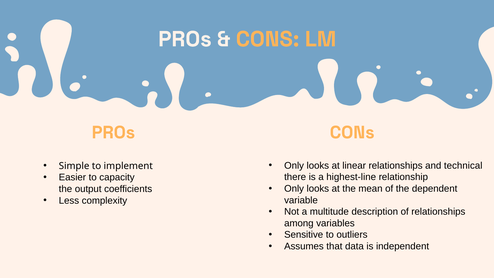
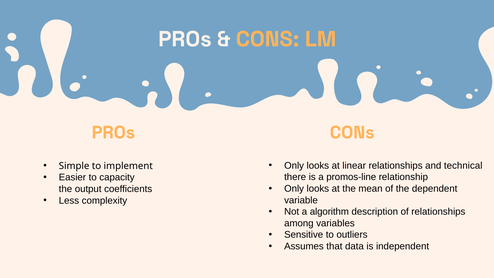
highest-line: highest-line -> promos-line (351, 177)
multitude: multitude -> algorithm (329, 212)
